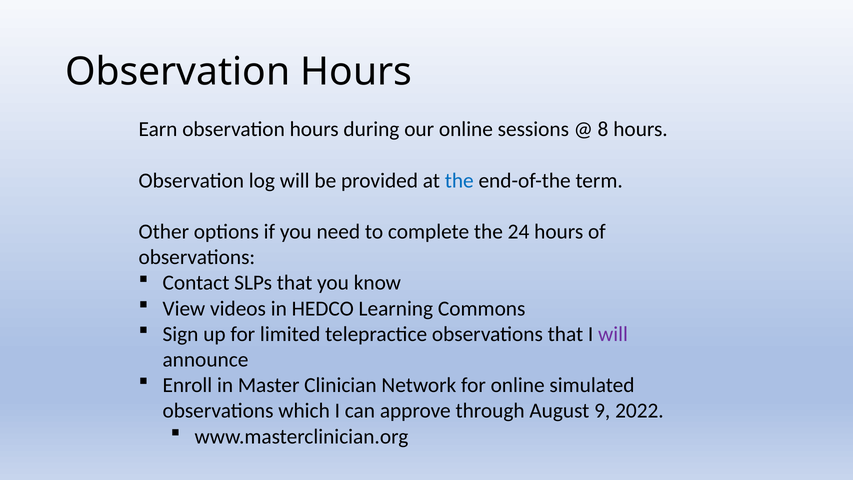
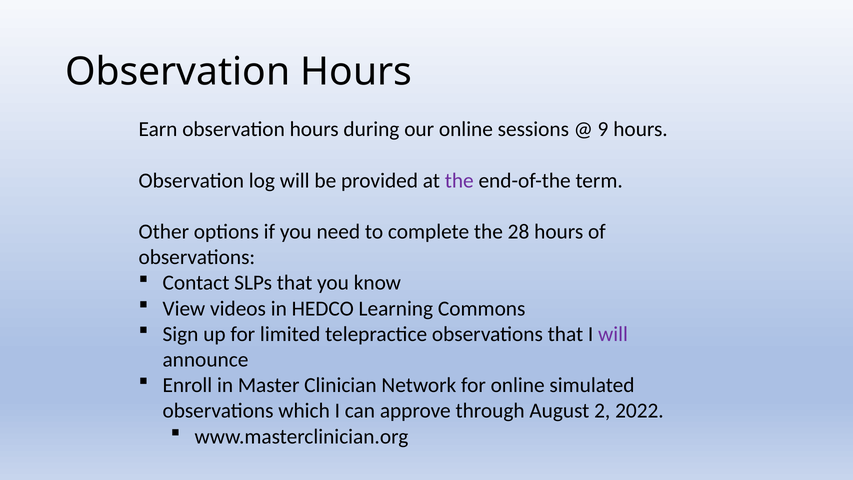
8: 8 -> 9 (603, 129)
the colour: blue -> purple (459, 180)
24: 24 -> 28 (519, 232)
9: 9 -> 2 (602, 411)
